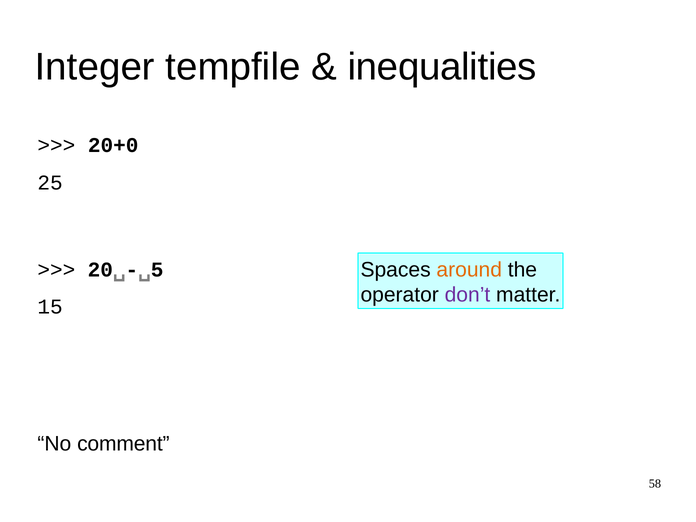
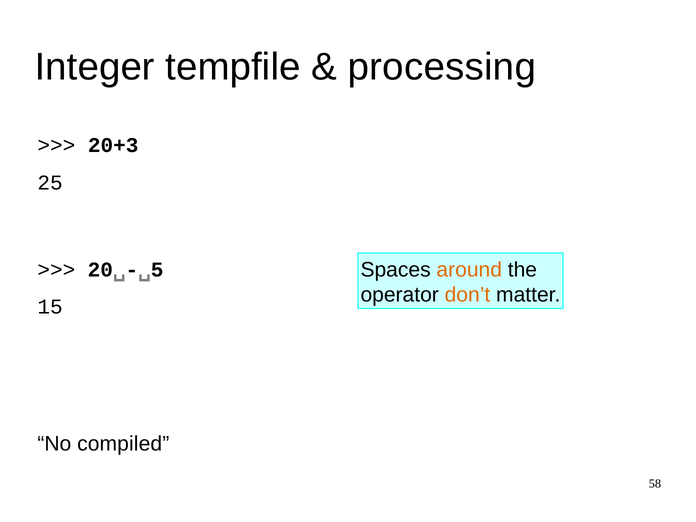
inequalities: inequalities -> processing (442, 67)
20+0: 20+0 -> 20+3 (113, 145)
don’t colour: purple -> orange (467, 295)
comment: comment -> compiled (123, 444)
